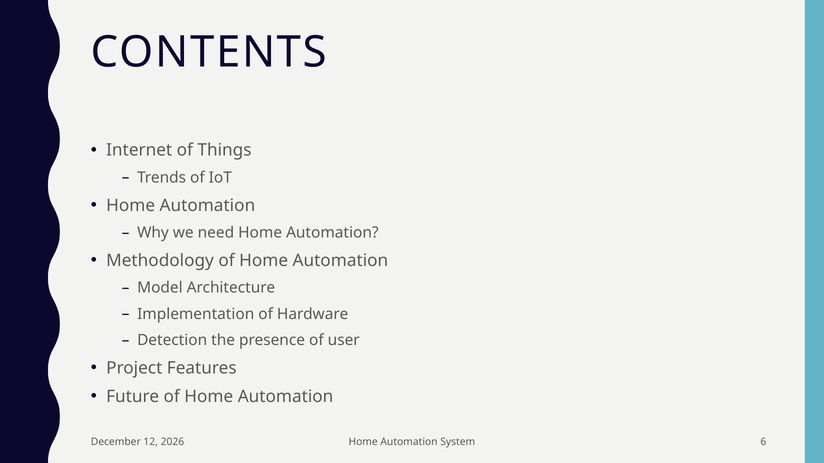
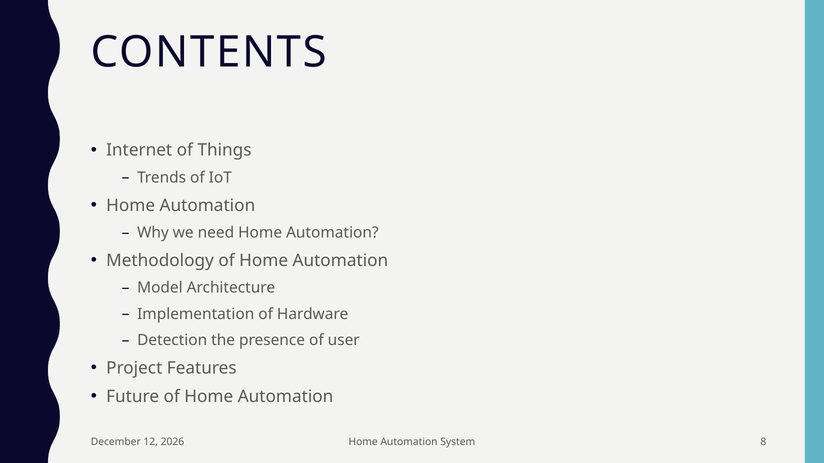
6: 6 -> 8 (763, 442)
